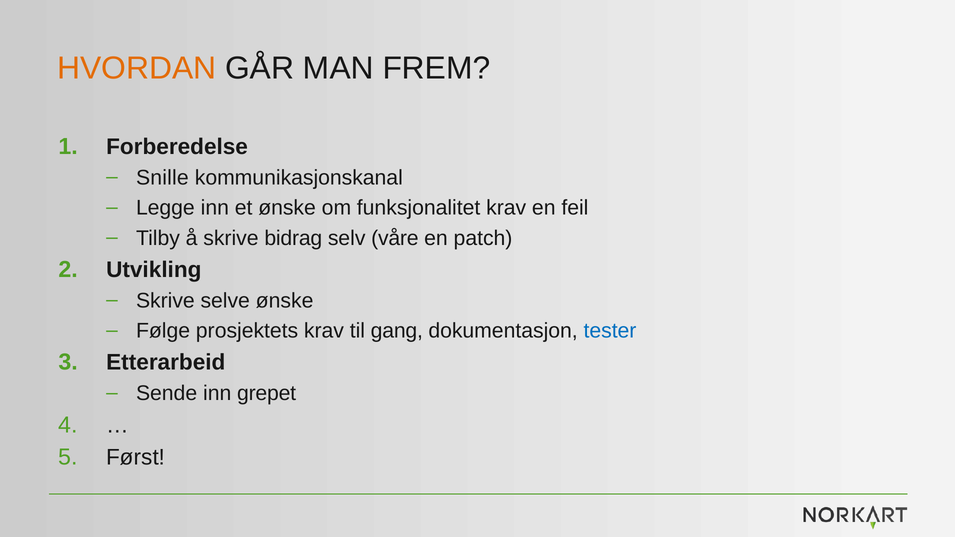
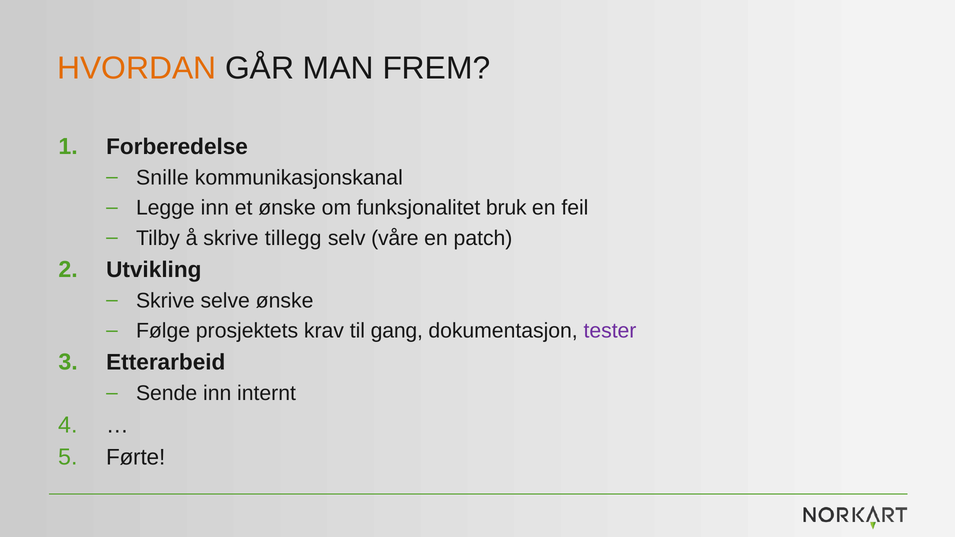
funksjonalitet krav: krav -> bruk (506, 208)
bidrag: bidrag -> tillegg (293, 238)
tester colour: blue -> purple (610, 331)
grepet: grepet -> internt (266, 394)
Først: Først -> Førte (136, 458)
